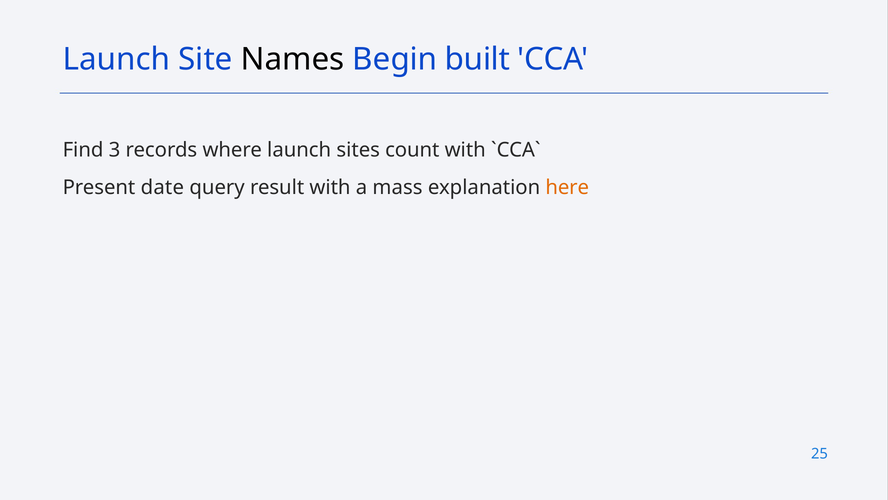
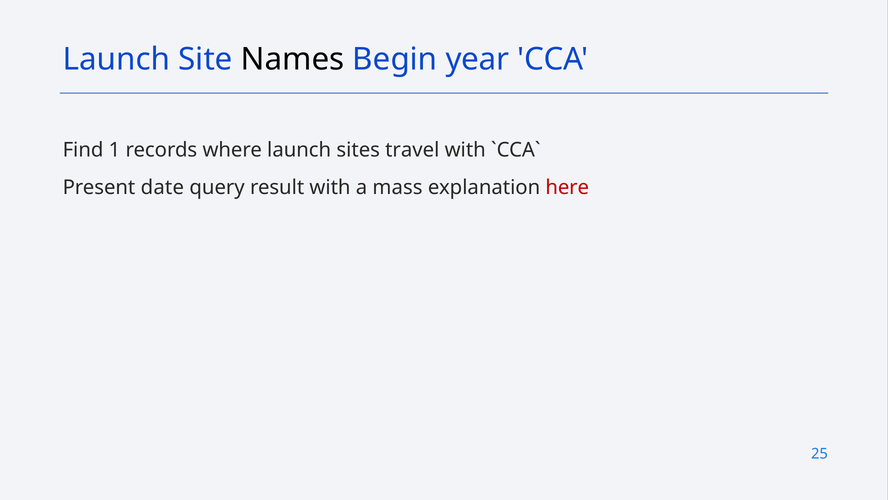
built: built -> year (477, 59)
3: 3 -> 1 (115, 150)
count: count -> travel (412, 150)
here colour: orange -> red (567, 187)
